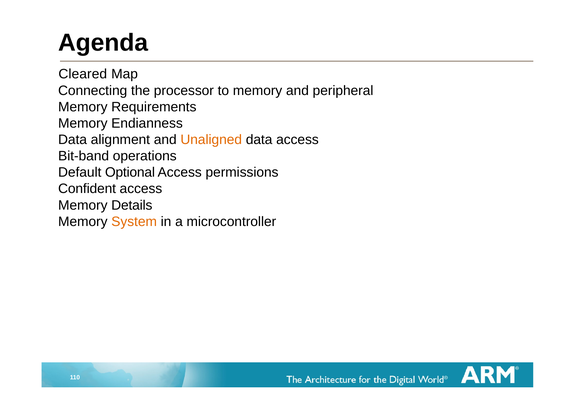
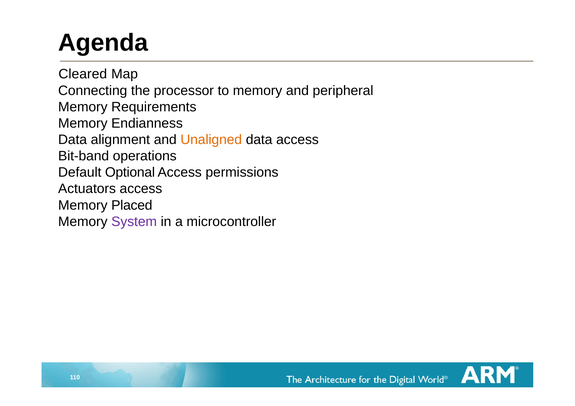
Confident: Confident -> Actuators (87, 189)
Details: Details -> Placed (132, 205)
System colour: orange -> purple (134, 222)
